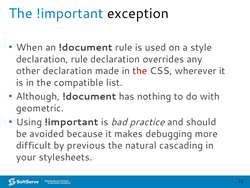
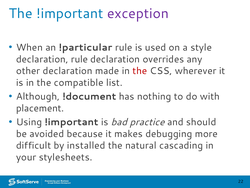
exception colour: black -> purple (138, 13)
an !document: !document -> !particular (86, 47)
geometric: geometric -> placement (40, 108)
previous: previous -> installed (86, 145)
